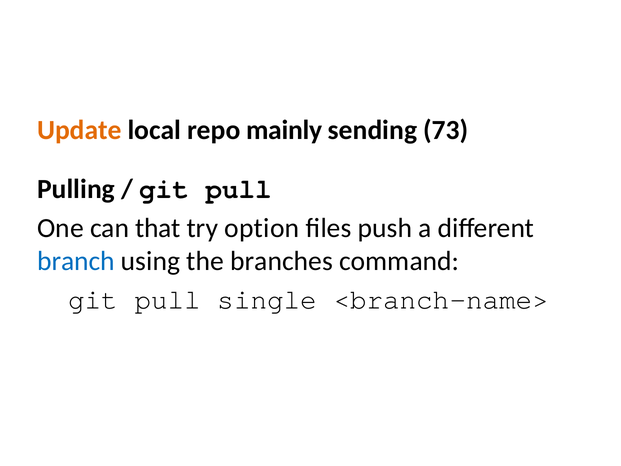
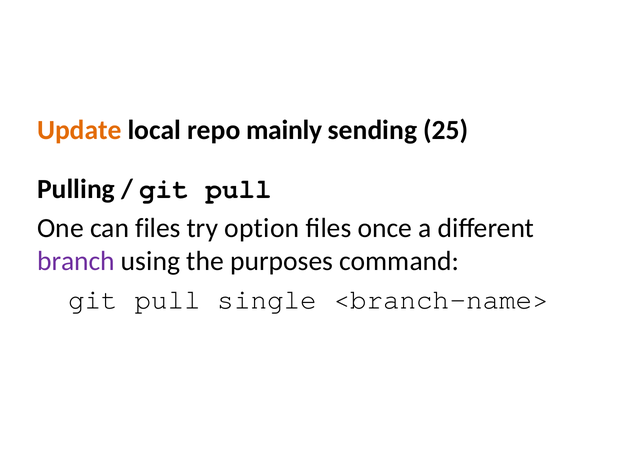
73: 73 -> 25 (446, 130)
can that: that -> files (158, 228)
push: push -> once (385, 228)
branch colour: blue -> purple (76, 261)
branches: branches -> purposes (282, 261)
